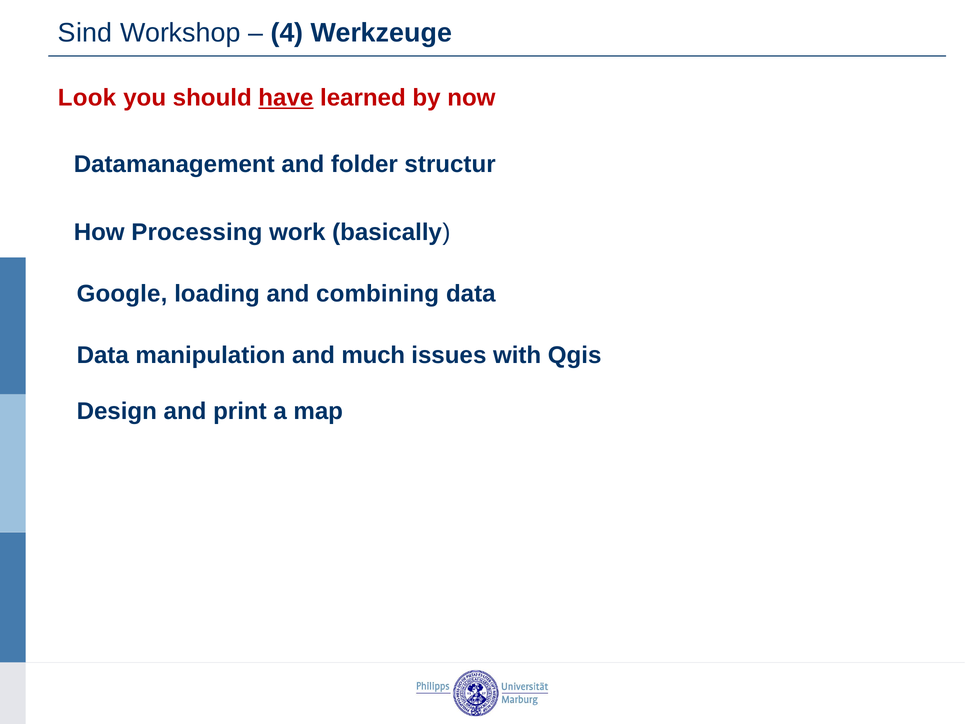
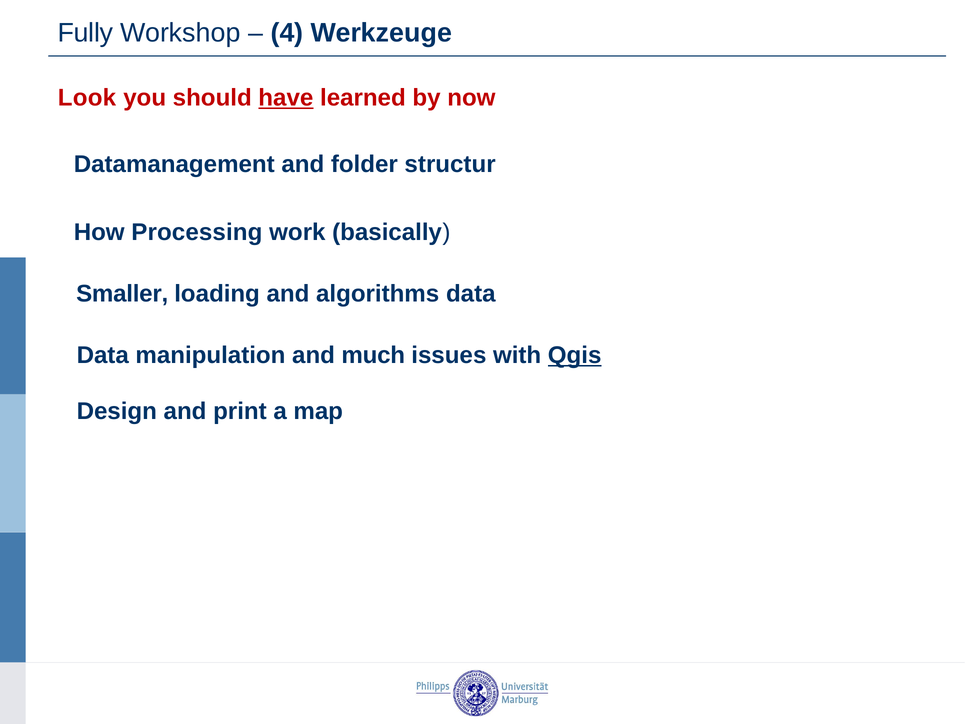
Sind: Sind -> Fully (85, 33)
Google: Google -> Smaller (122, 294)
combining: combining -> algorithms (378, 294)
Qgis underline: none -> present (575, 355)
